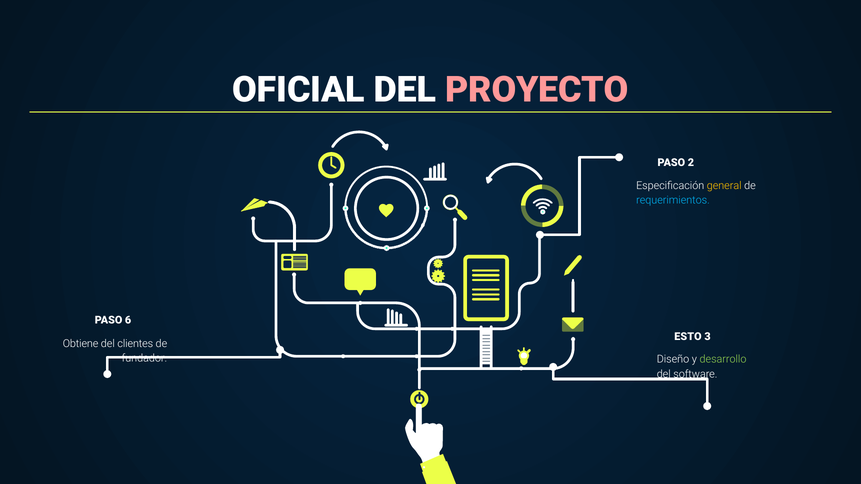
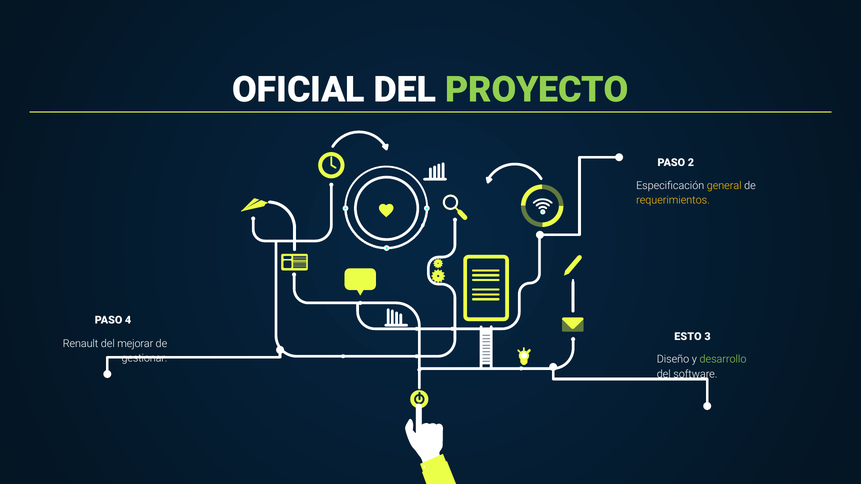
PROYECTO colour: pink -> light green (537, 90)
requerimientos colour: light blue -> yellow (673, 201)
6: 6 -> 4 (128, 320)
Obtiene: Obtiene -> Renault (81, 344)
clientes: clientes -> mejorar (135, 344)
fundador: fundador -> gestionar (144, 359)
